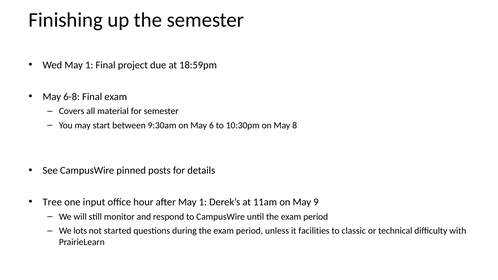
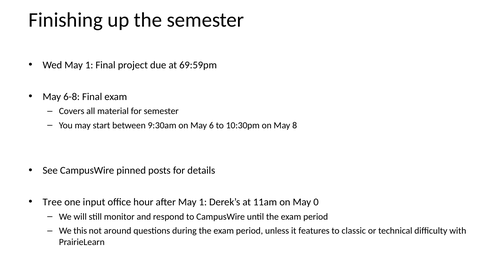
18:59pm: 18:59pm -> 69:59pm (198, 65)
9: 9 -> 0 (316, 202)
lots: lots -> this (80, 231)
started: started -> around (118, 231)
facilities: facilities -> features (314, 231)
